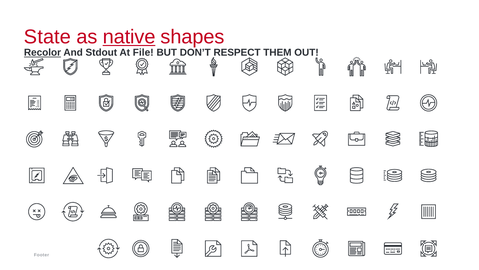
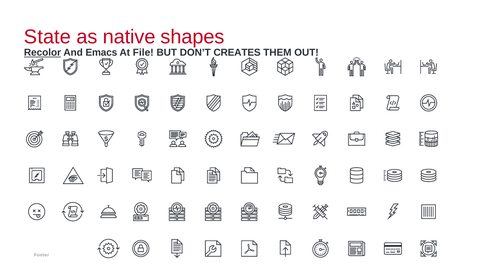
native underline: present -> none (129, 37)
Stdout: Stdout -> Emacs (101, 52)
RESPECT: RESPECT -> CREATES (237, 52)
